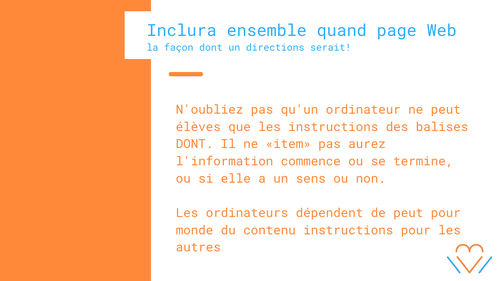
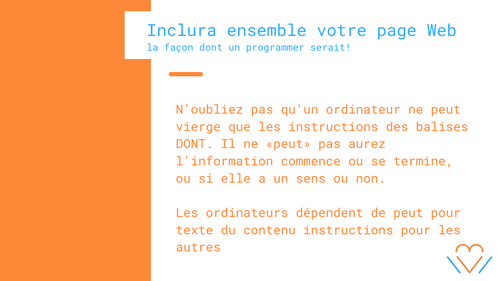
quand: quand -> votre (342, 31)
directions: directions -> programmer (275, 48)
élèves: élèves -> vierge (198, 127)
Il ne item: item -> peut (288, 144)
monde: monde -> texte (195, 231)
